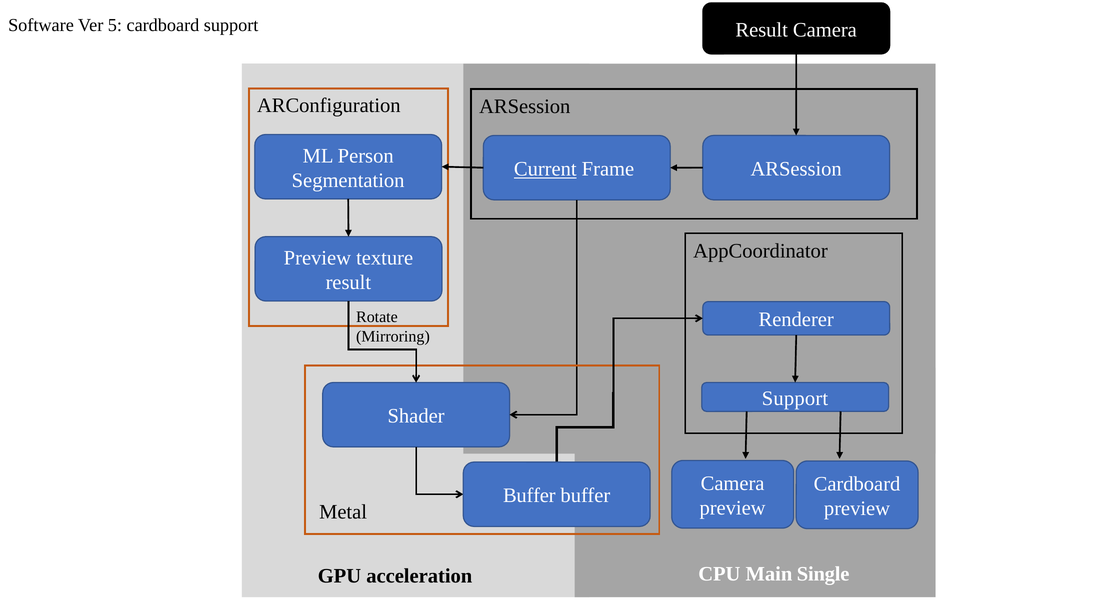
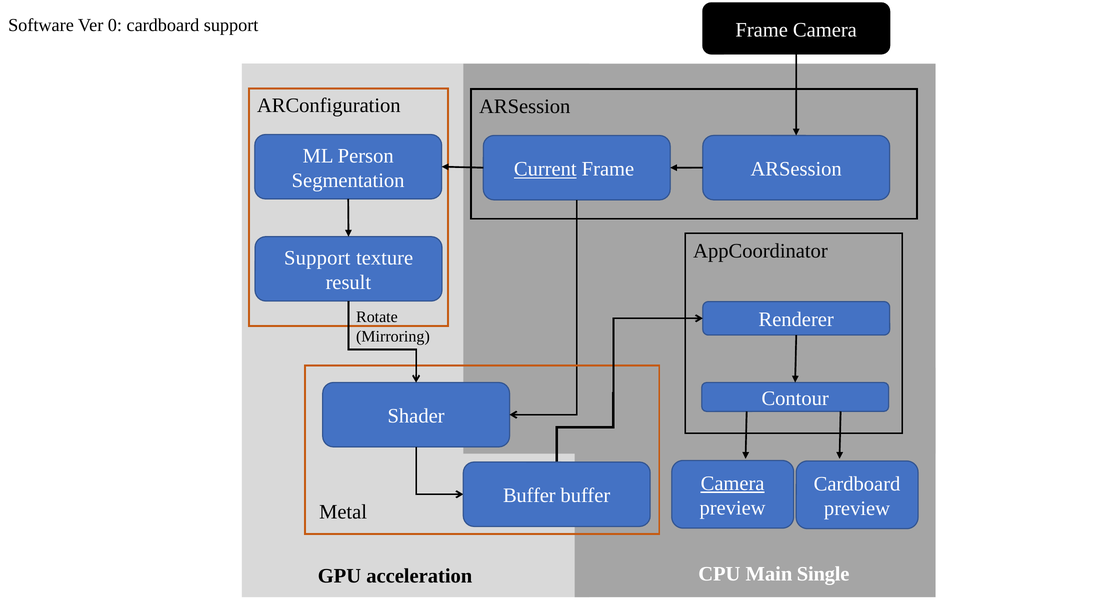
5: 5 -> 0 (115, 25)
support Result: Result -> Frame (762, 30)
Preview: Preview -> Support (317, 258)
Support: Support -> Contour (795, 399)
Camera underline: none -> present (733, 484)
